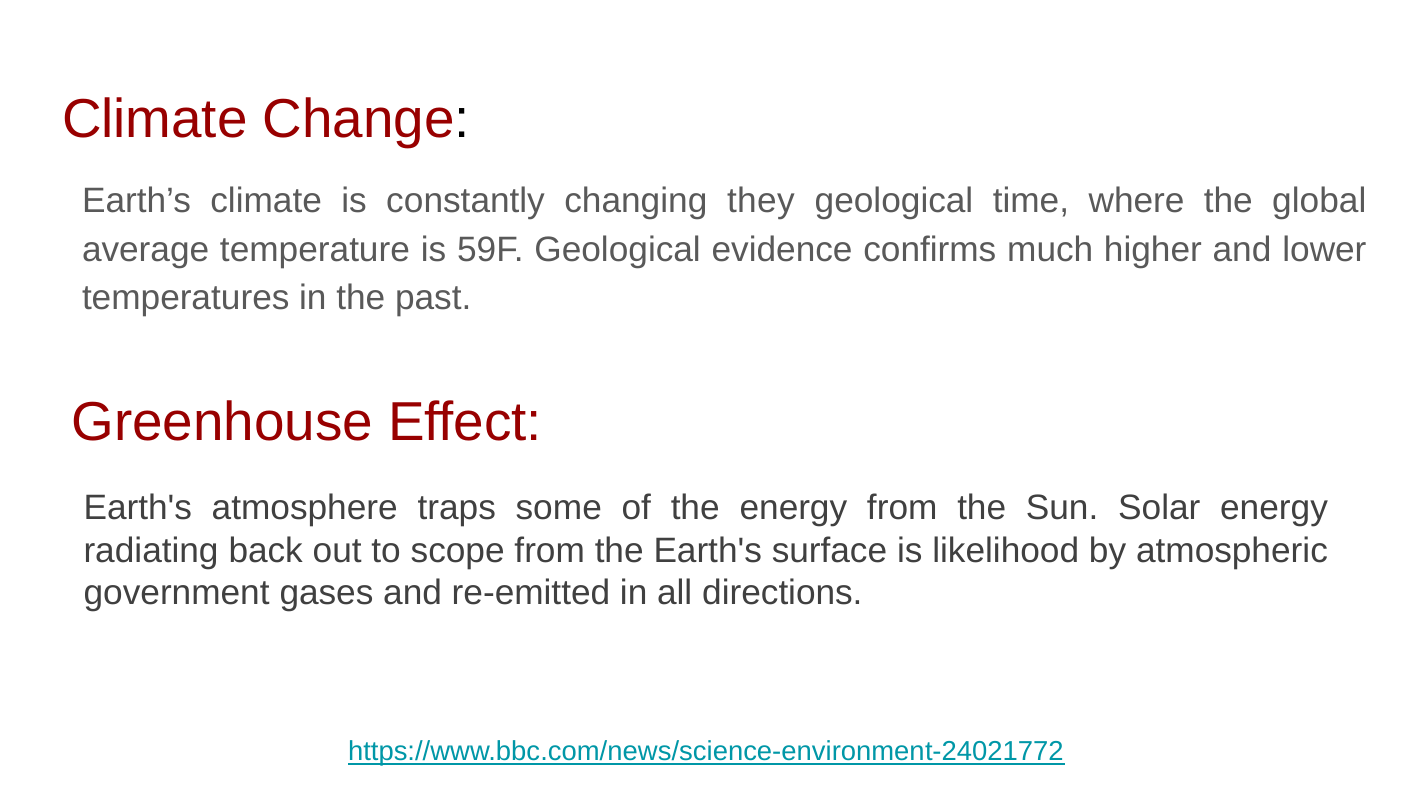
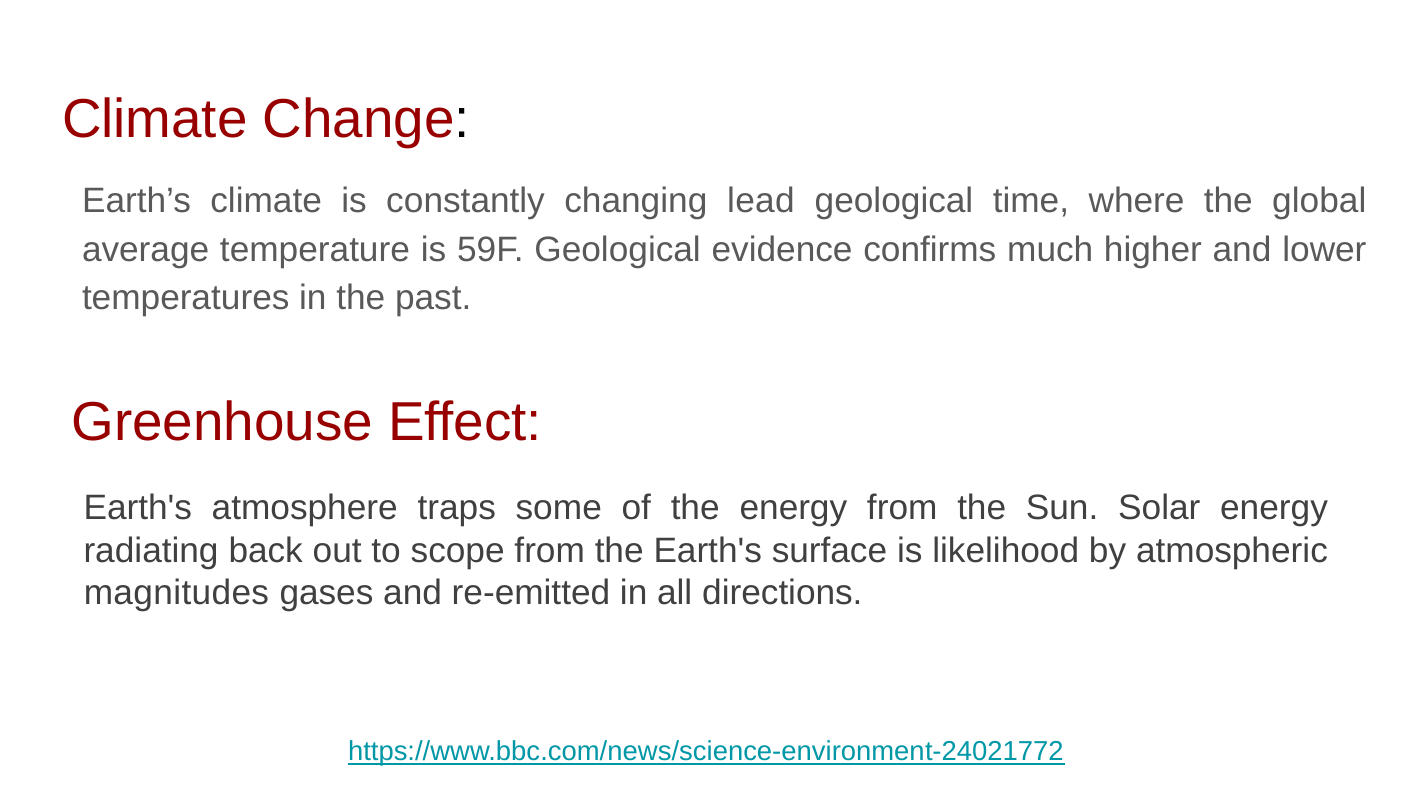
they: they -> lead (761, 201)
government: government -> magnitudes (176, 593)
